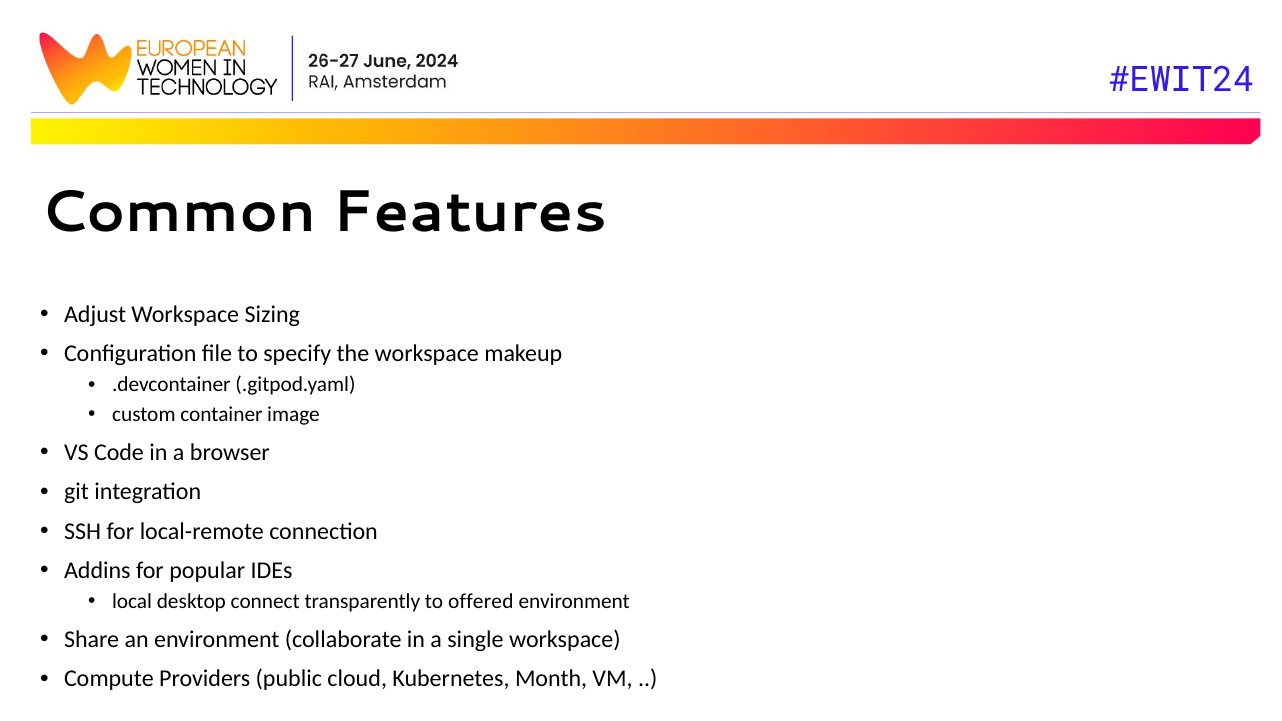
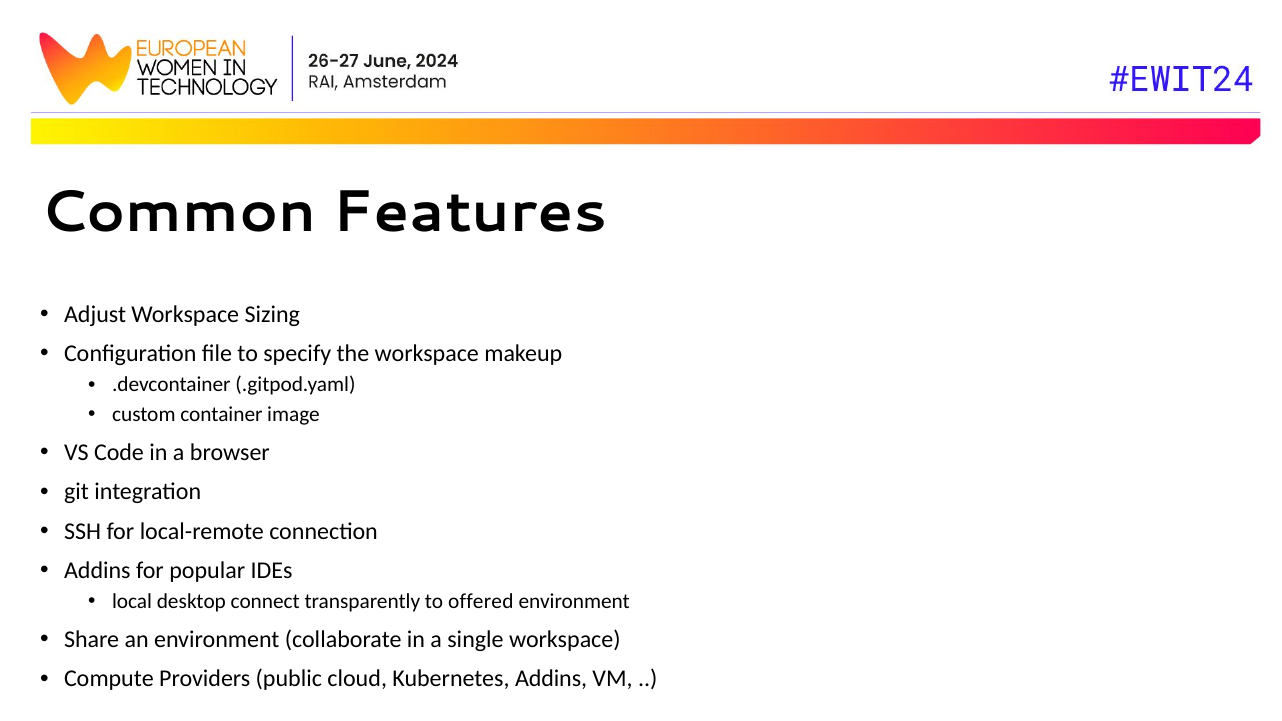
Kubernetes Month: Month -> Addins (551, 679)
